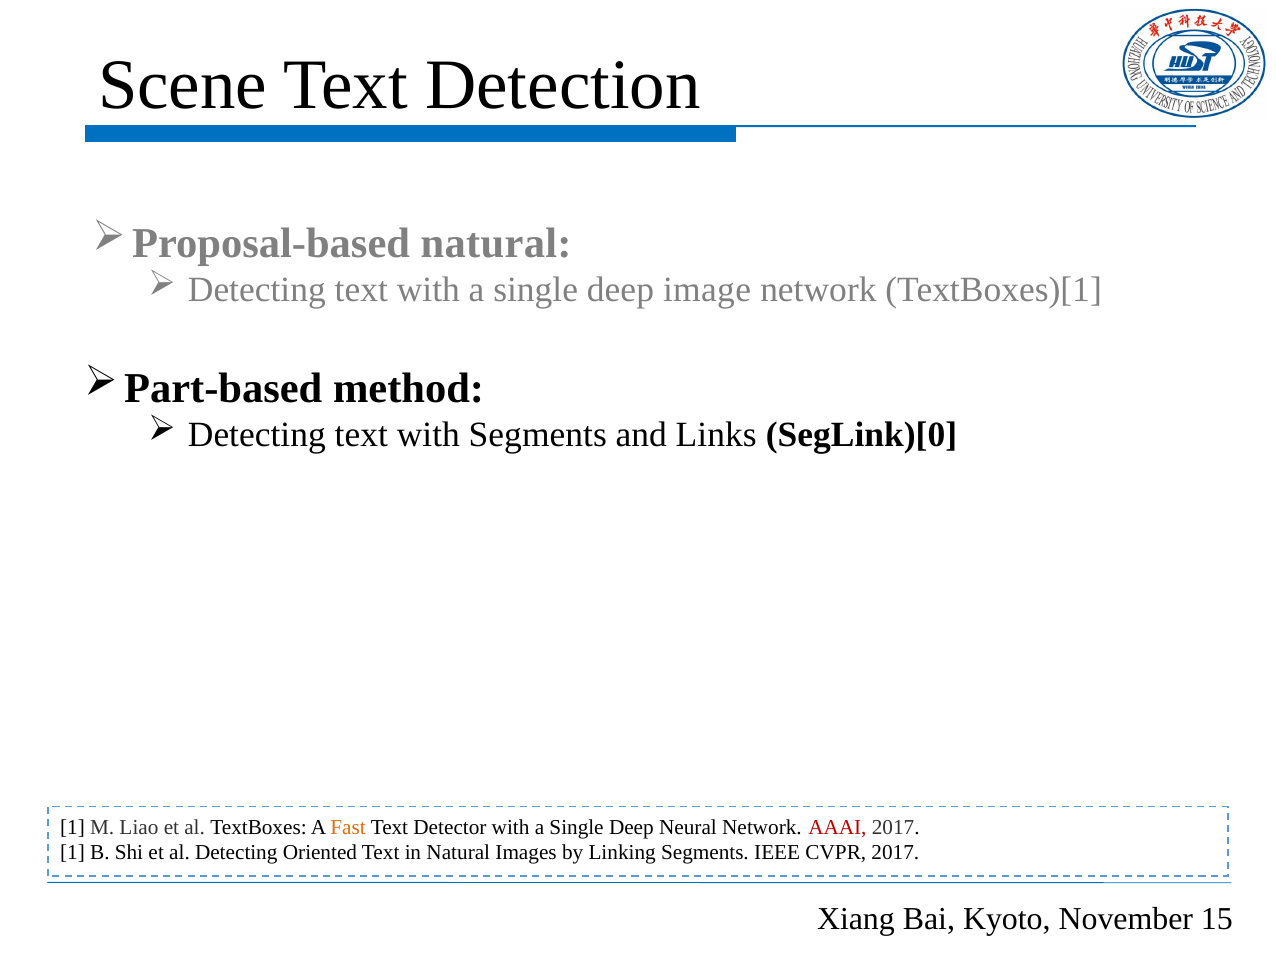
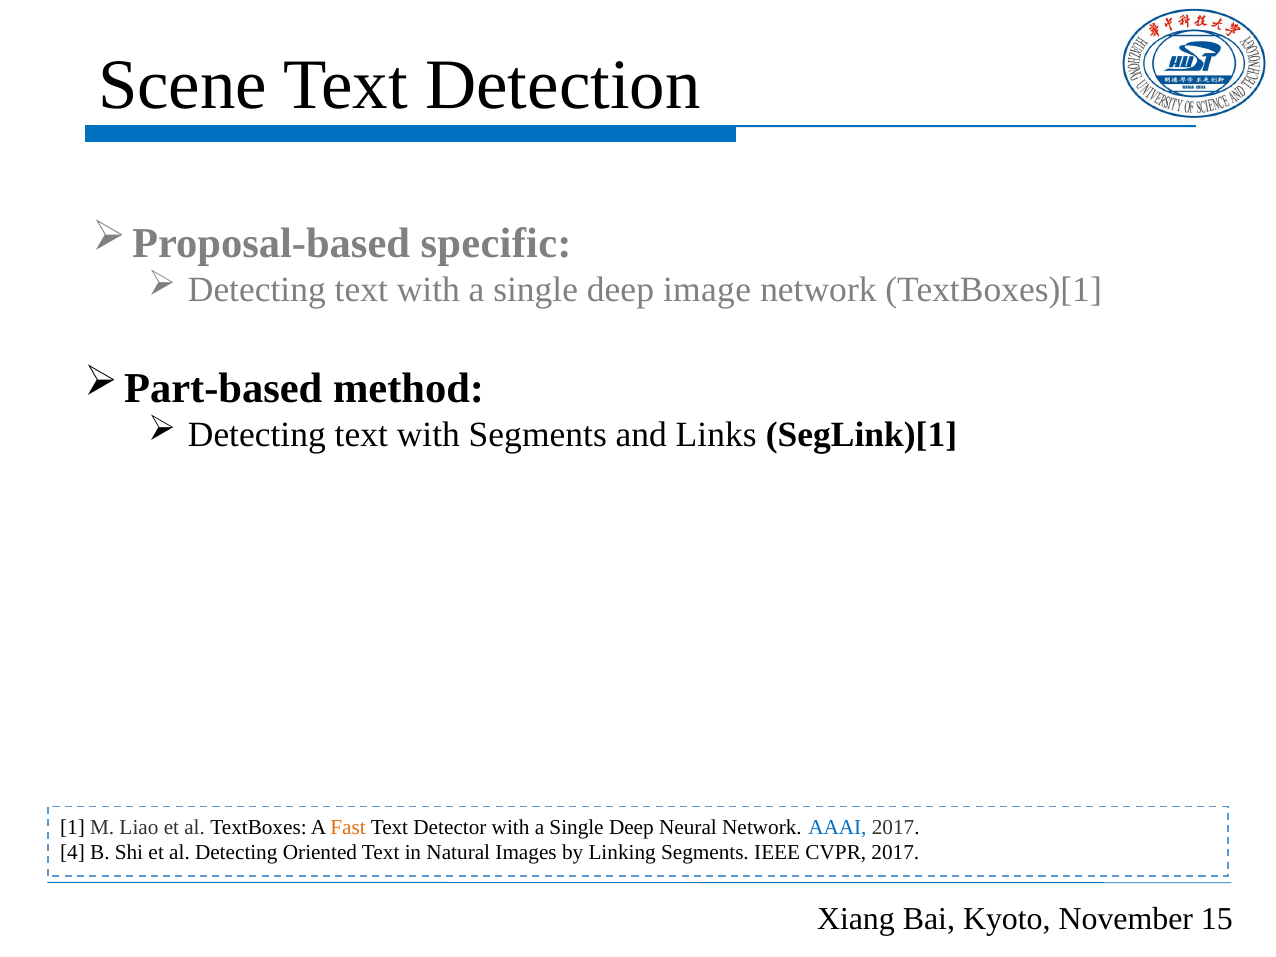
natural: natural -> specific (496, 244)
SegLink)[0: SegLink)[0 -> SegLink)[1 (861, 435)
AAAI colour: red -> blue (837, 827)
1: 1 -> 4 (72, 853)
